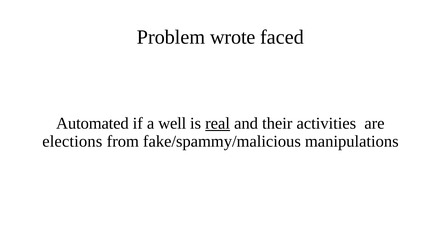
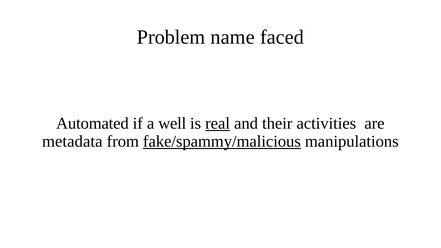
wrote: wrote -> name (233, 37)
elections: elections -> metadata (72, 141)
fake/spammy/malicious underline: none -> present (222, 141)
